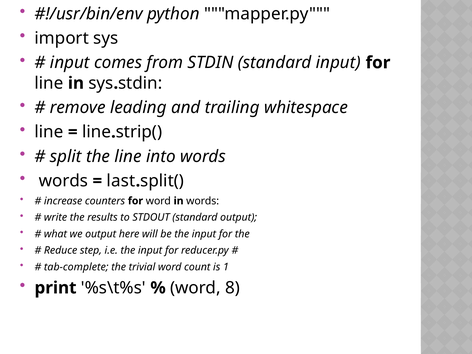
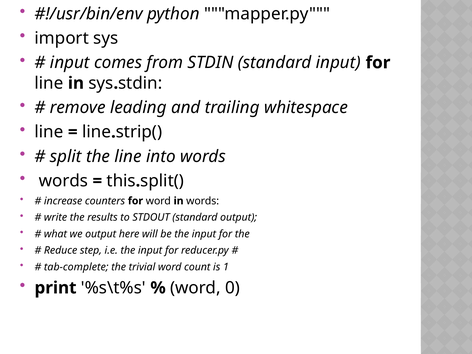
last: last -> this (121, 181)
8: 8 -> 0 (233, 288)
